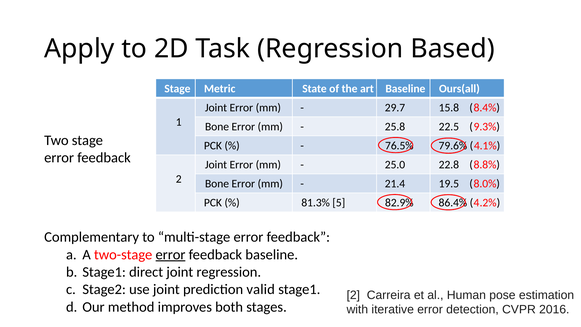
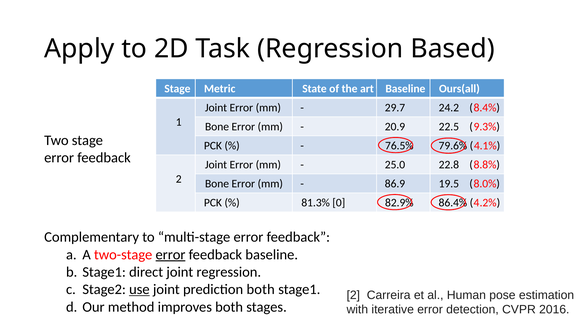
15.8: 15.8 -> 24.2 (449, 108)
25.8: 25.8 -> 20.9 (395, 127)
21.4: 21.4 -> 86.9 (395, 184)
5: 5 -> 0 (339, 203)
use underline: none -> present (139, 289)
prediction valid: valid -> both (261, 289)
